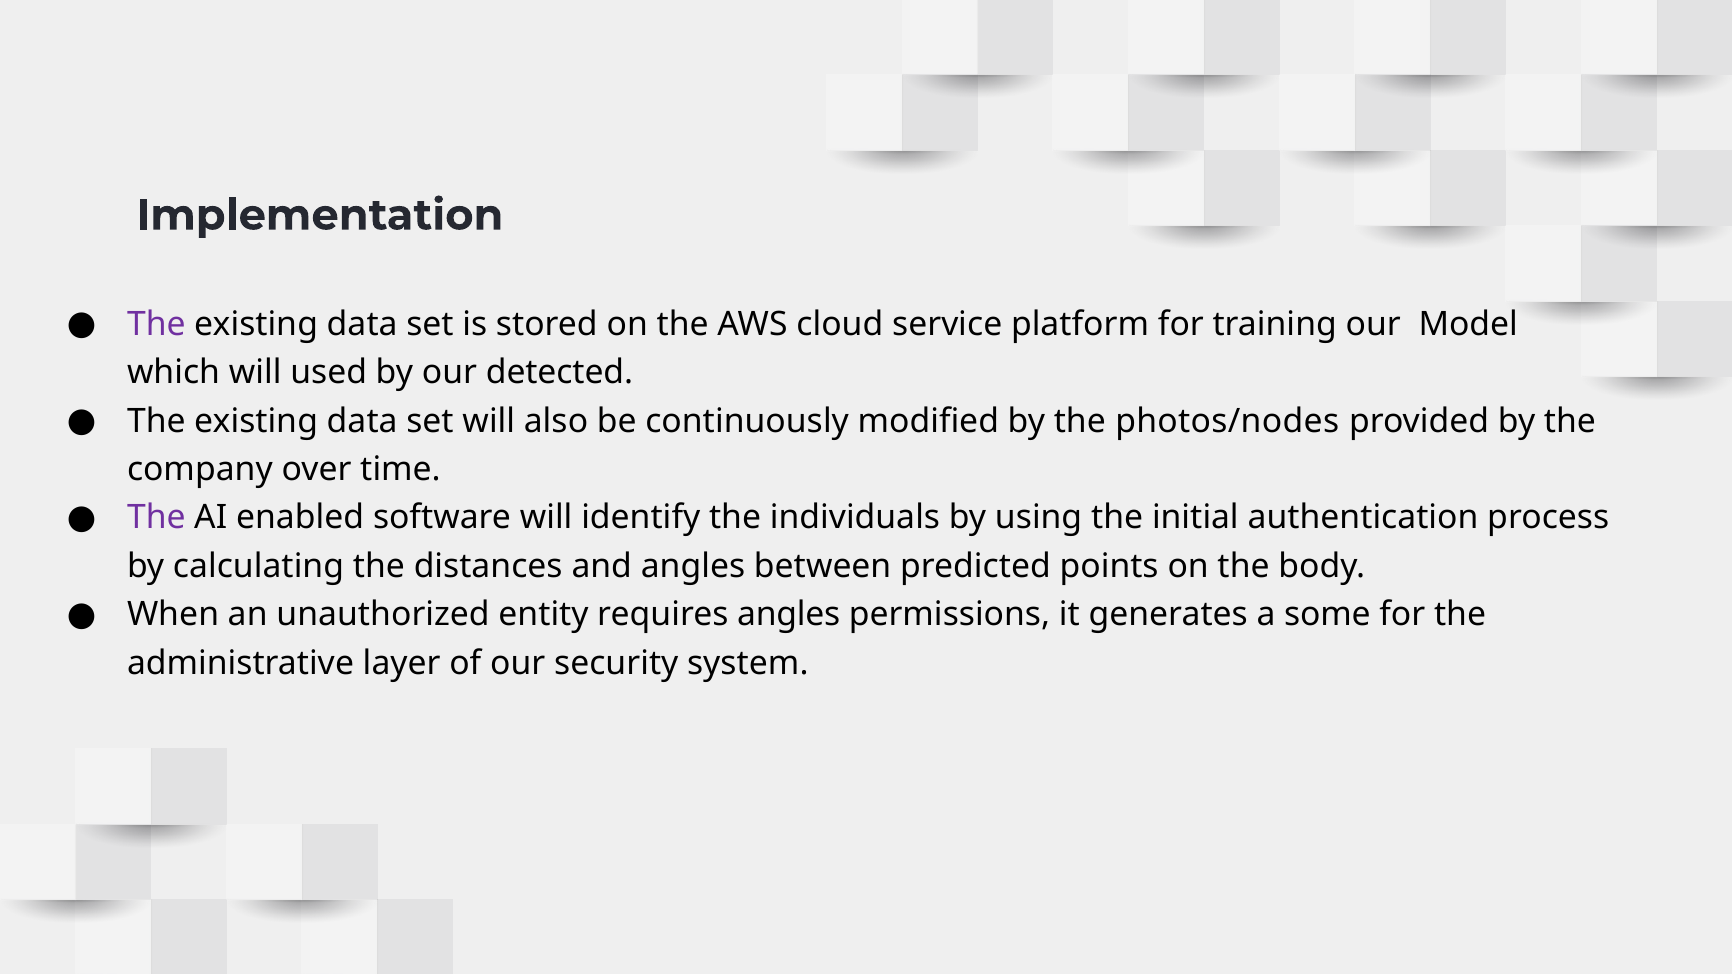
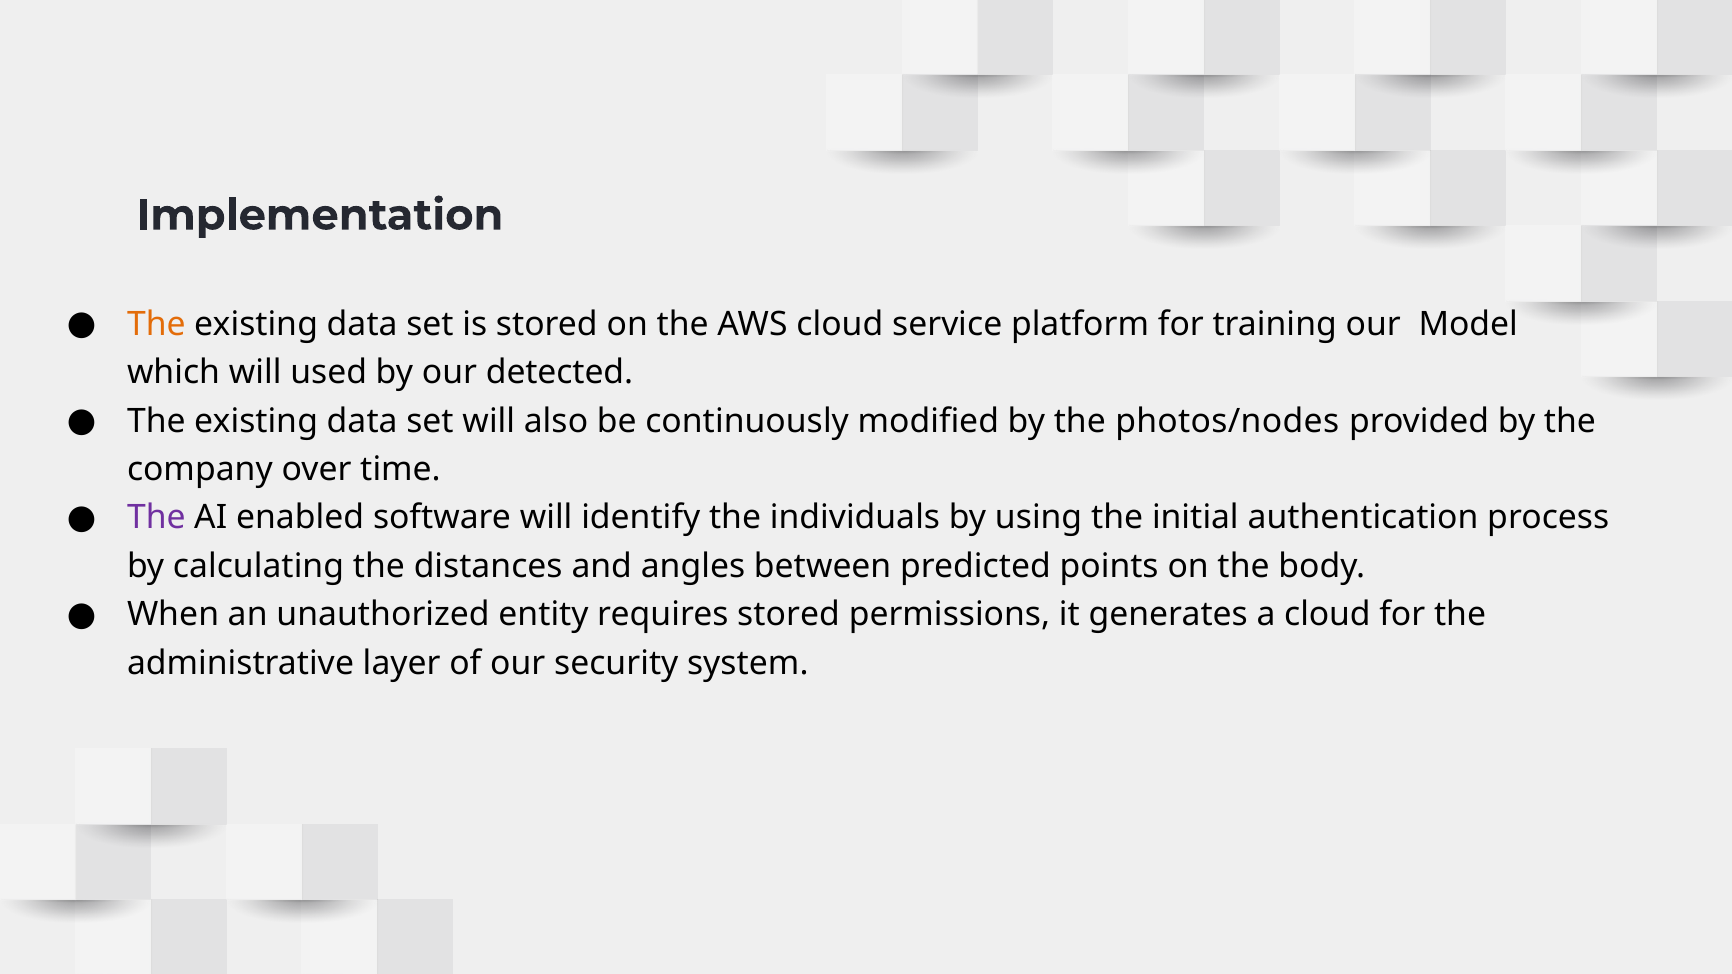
The colour: purple -> orange (156, 324)
requires angles: angles -> stored (789, 615)
a some: some -> cloud (1327, 615)
